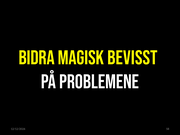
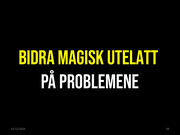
BEVISST: BEVISST -> UTELATT (133, 58)
